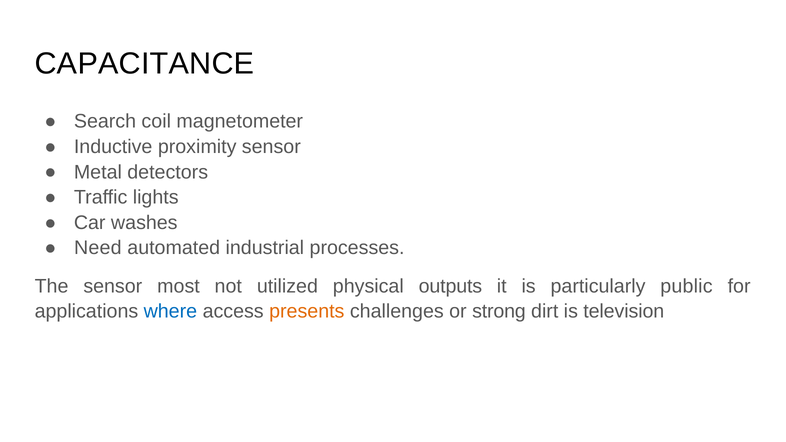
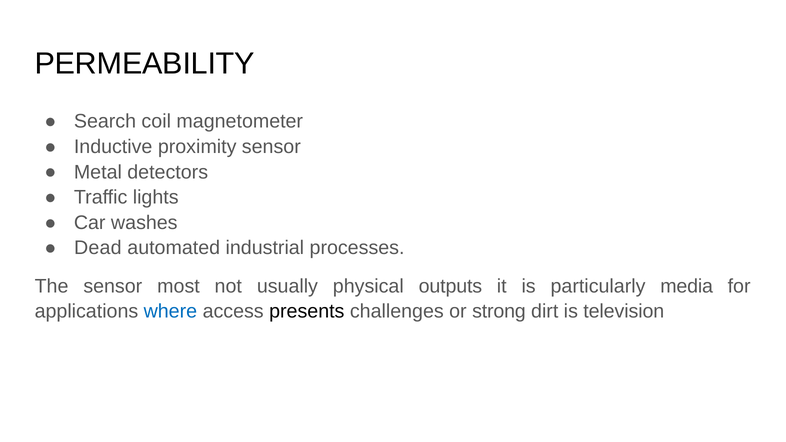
CAPACITANCE: CAPACITANCE -> PERMEABILITY (145, 64)
Need: Need -> Dead (98, 248)
utilized: utilized -> usually (287, 286)
public: public -> media (687, 286)
presents colour: orange -> black (307, 312)
